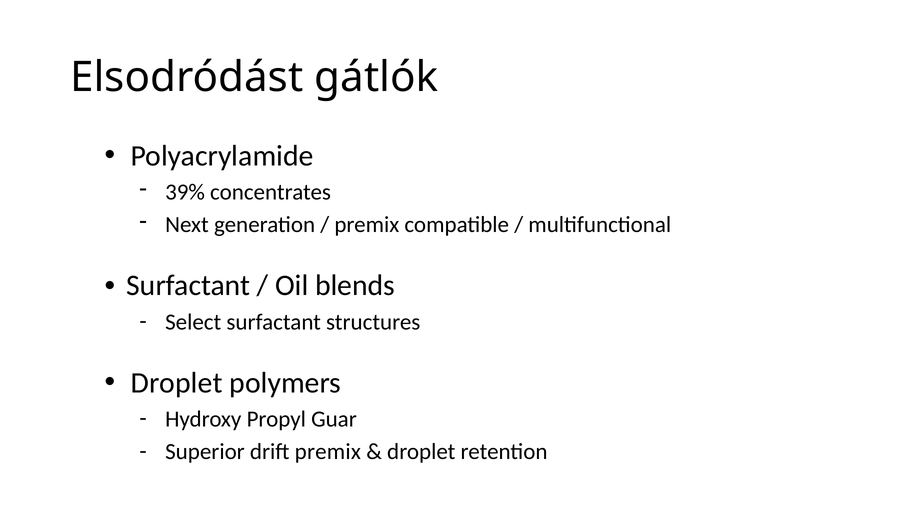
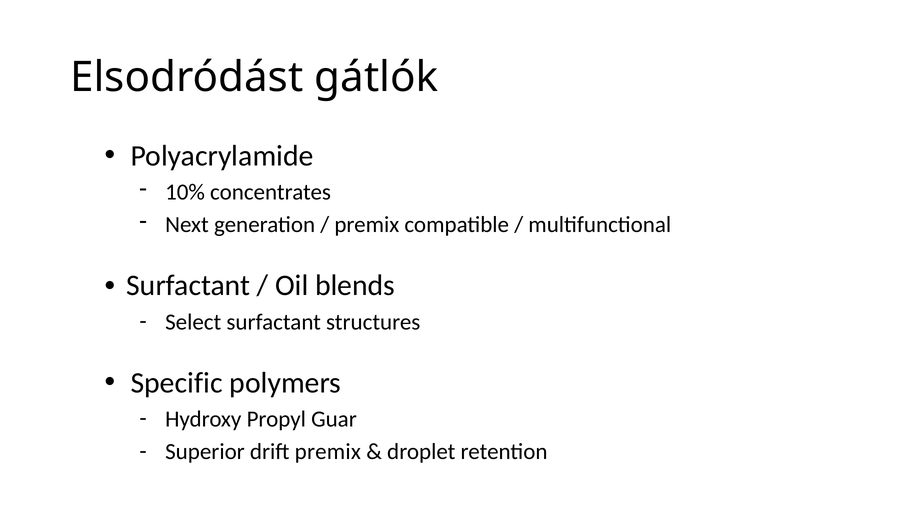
39%: 39% -> 10% (185, 192)
Droplet: Droplet -> Specific (177, 383)
